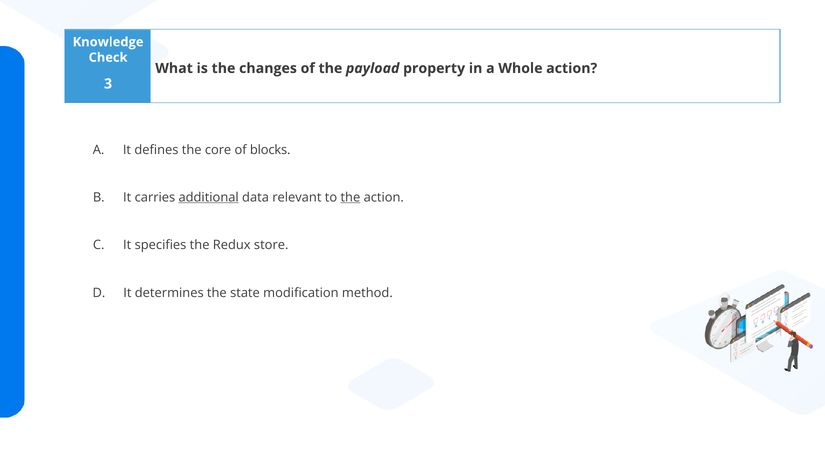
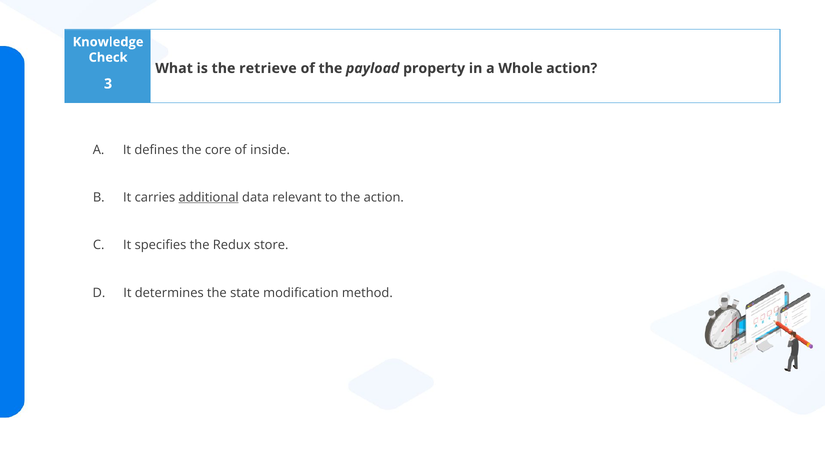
changes: changes -> retrieve (268, 68)
blocks: blocks -> inside (270, 150)
the underline: present -> none (350, 197)
